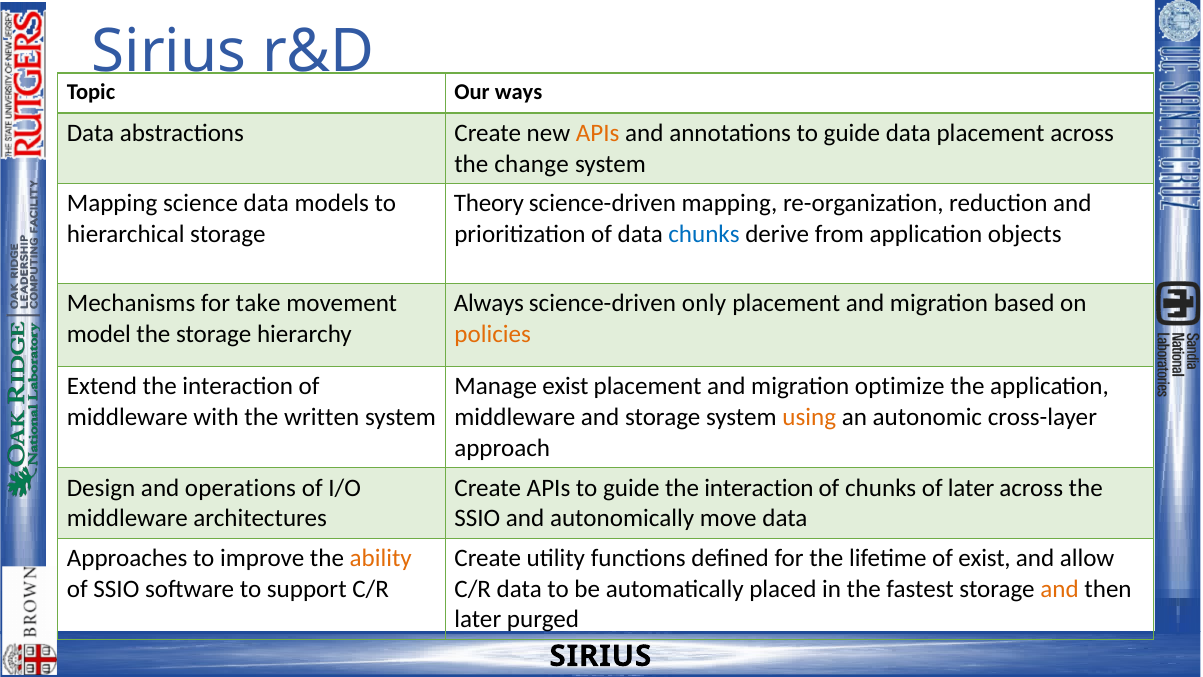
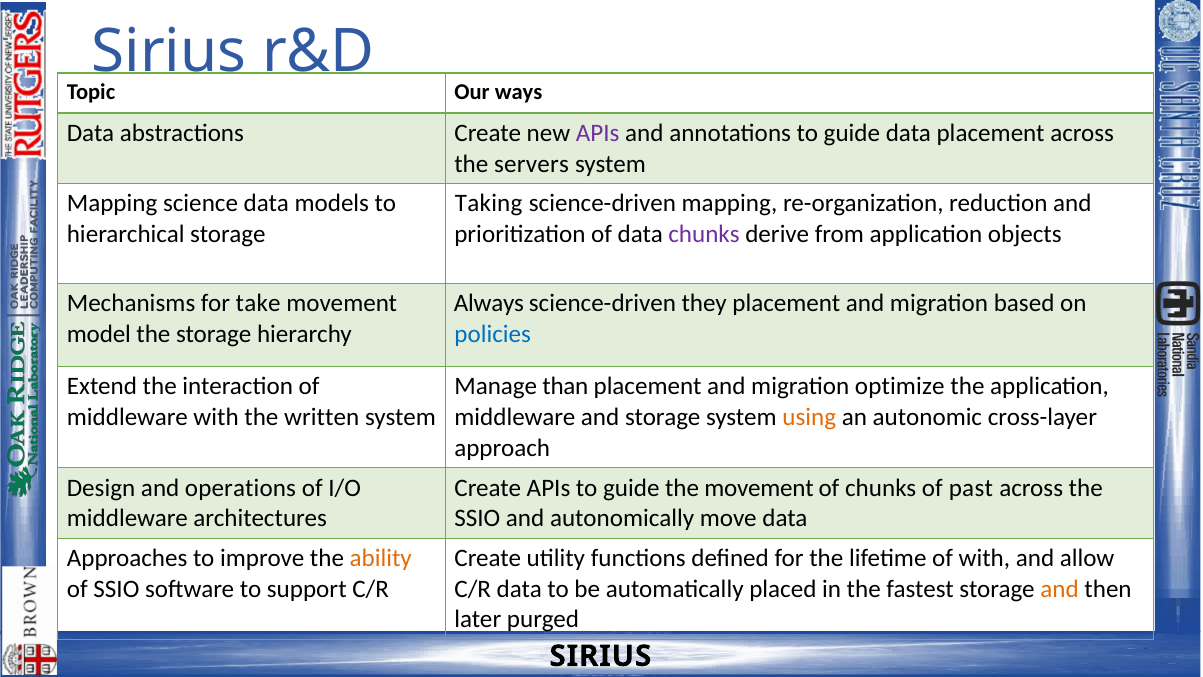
APIs colour: orange -> purple (598, 133)
change: change -> servers (532, 164)
Theory: Theory -> Taking (489, 203)
chunks colour: blue -> purple (704, 234)
only: only -> they (704, 303)
policies colour: orange -> blue (493, 334)
Manage exist: exist -> than (565, 386)
guide the interaction: interaction -> movement (759, 487)
of later: later -> past (971, 487)
of exist: exist -> with (984, 558)
